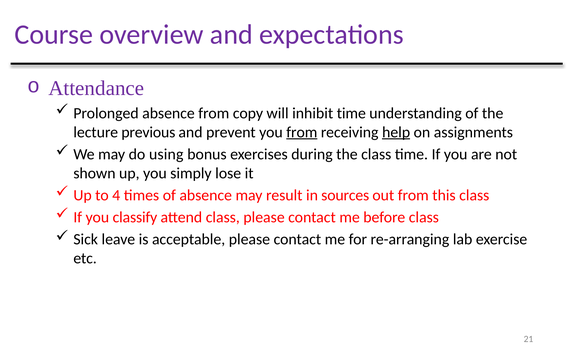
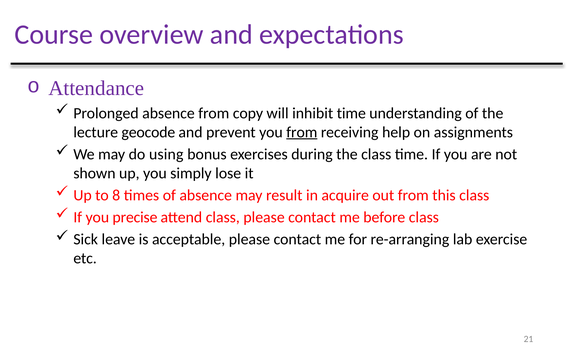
previous: previous -> geocode (148, 132)
help underline: present -> none (396, 132)
4: 4 -> 8 (116, 195)
sources: sources -> acquire (345, 195)
classify: classify -> precise (135, 217)
